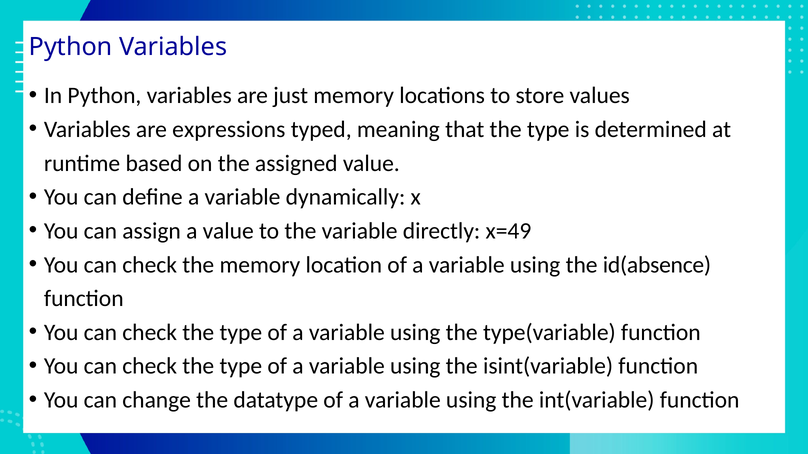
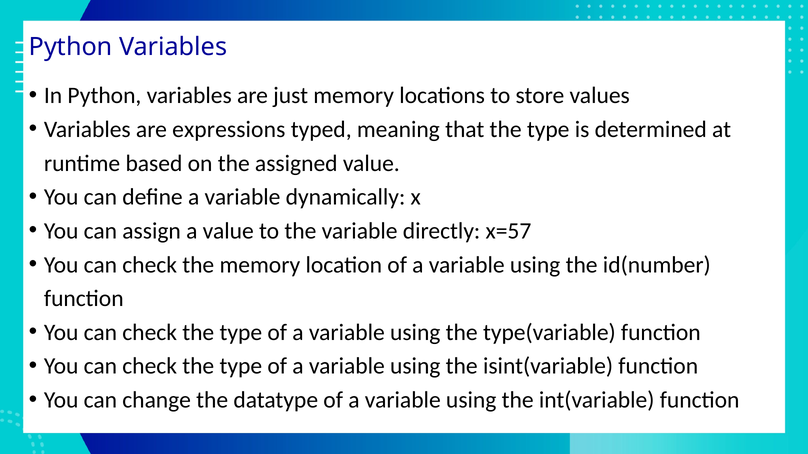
x=49: x=49 -> x=57 (508, 231)
id(absence: id(absence -> id(number (657, 265)
